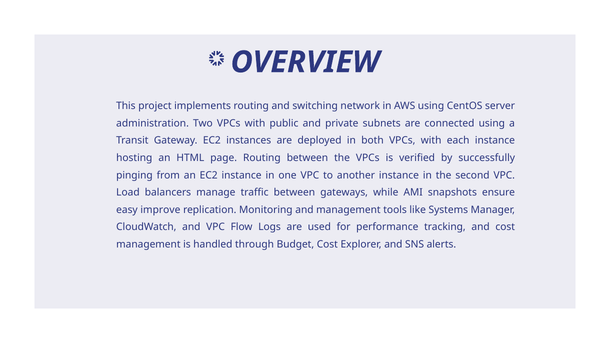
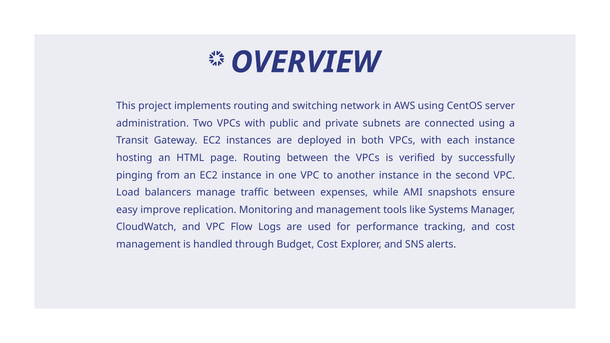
gateways: gateways -> expenses (344, 193)
